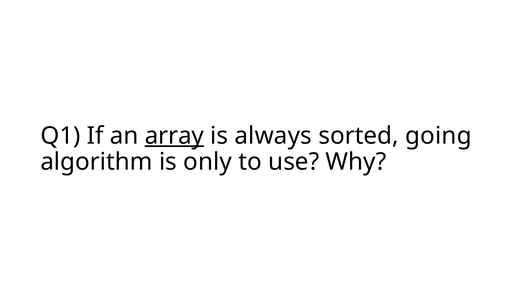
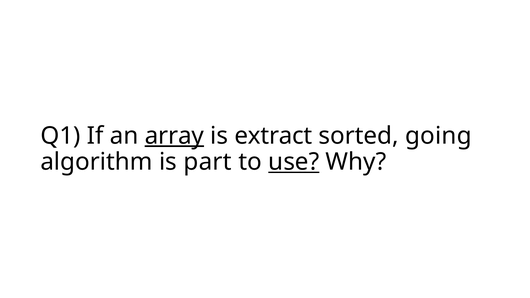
always: always -> extract (273, 136)
only: only -> part (208, 162)
use underline: none -> present (294, 162)
